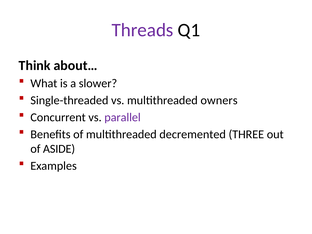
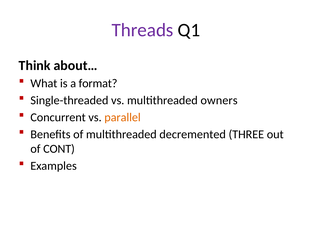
slower: slower -> format (98, 83)
parallel colour: purple -> orange (123, 117)
ASIDE: ASIDE -> CONT (59, 149)
